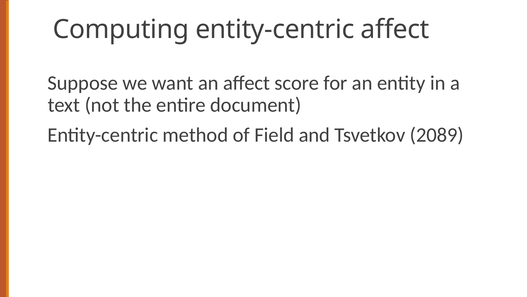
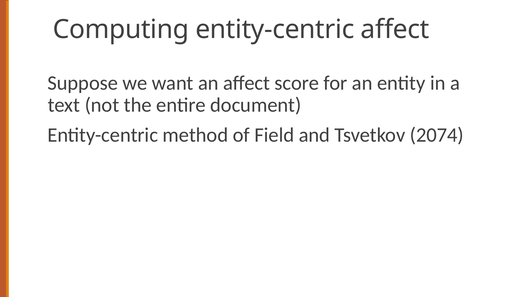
2089: 2089 -> 2074 (437, 135)
